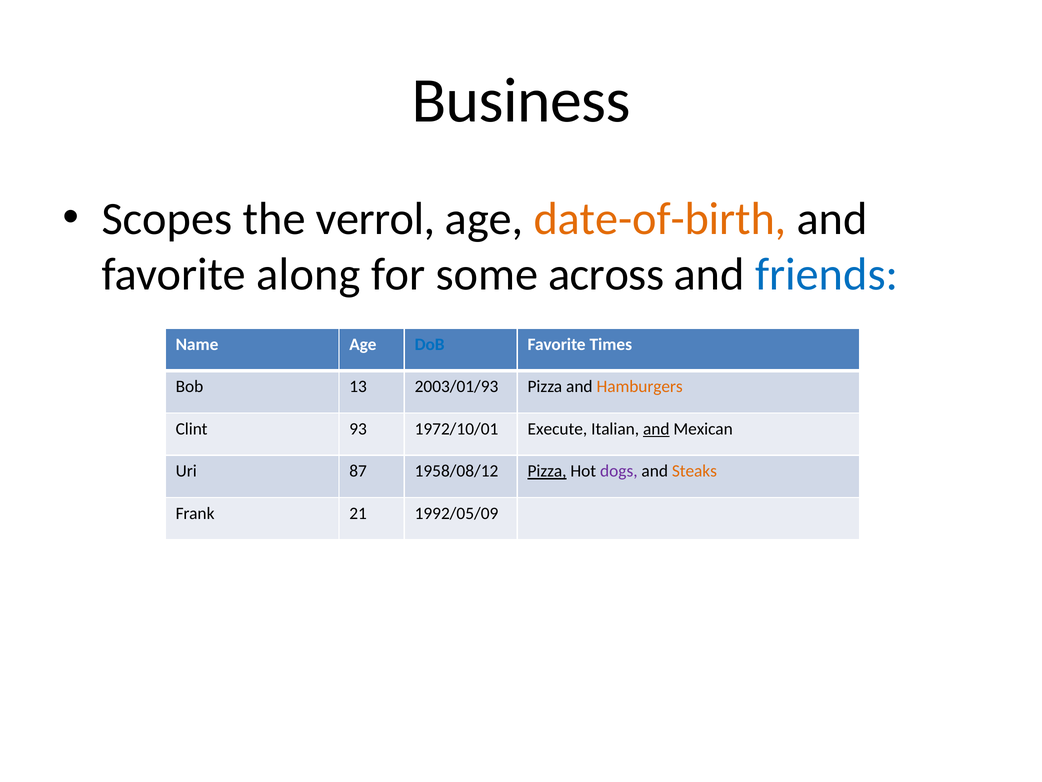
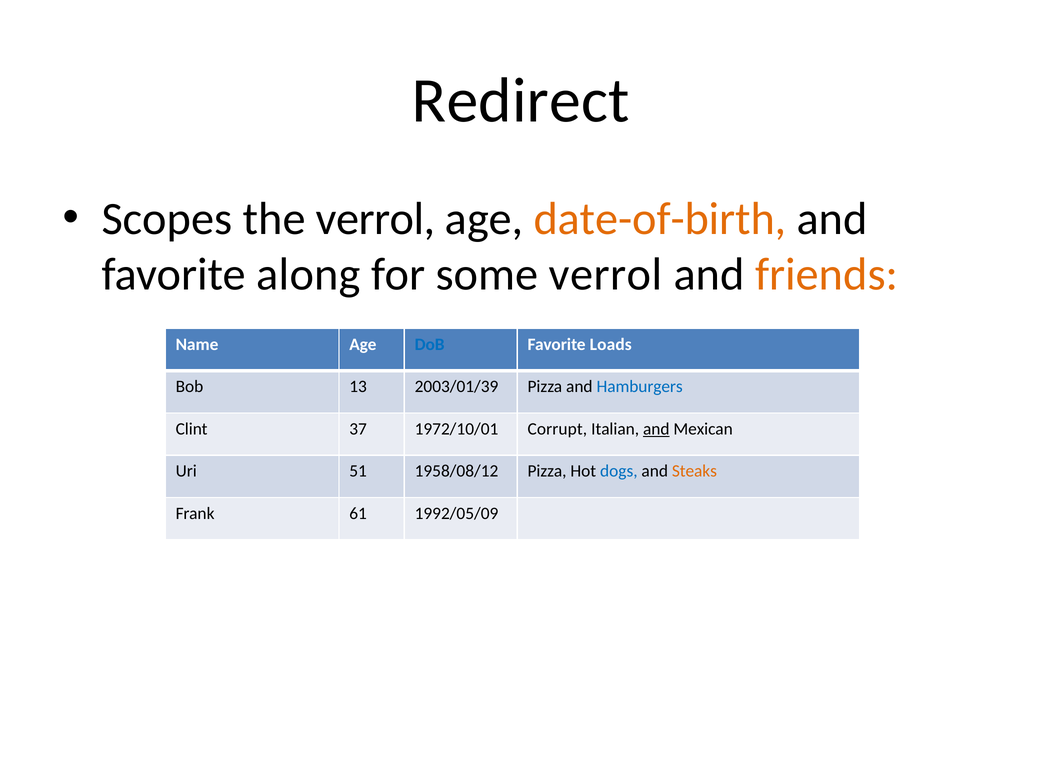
Business: Business -> Redirect (521, 101)
some across: across -> verrol (606, 274)
friends colour: blue -> orange (827, 274)
Times: Times -> Loads (611, 344)
2003/01/93: 2003/01/93 -> 2003/01/39 (457, 386)
Hamburgers colour: orange -> blue (640, 386)
93: 93 -> 37 (358, 429)
Execute: Execute -> Corrupt (557, 429)
87: 87 -> 51 (358, 471)
Pizza underline: present -> none (547, 471)
dogs colour: purple -> blue (619, 471)
21: 21 -> 61 (358, 513)
